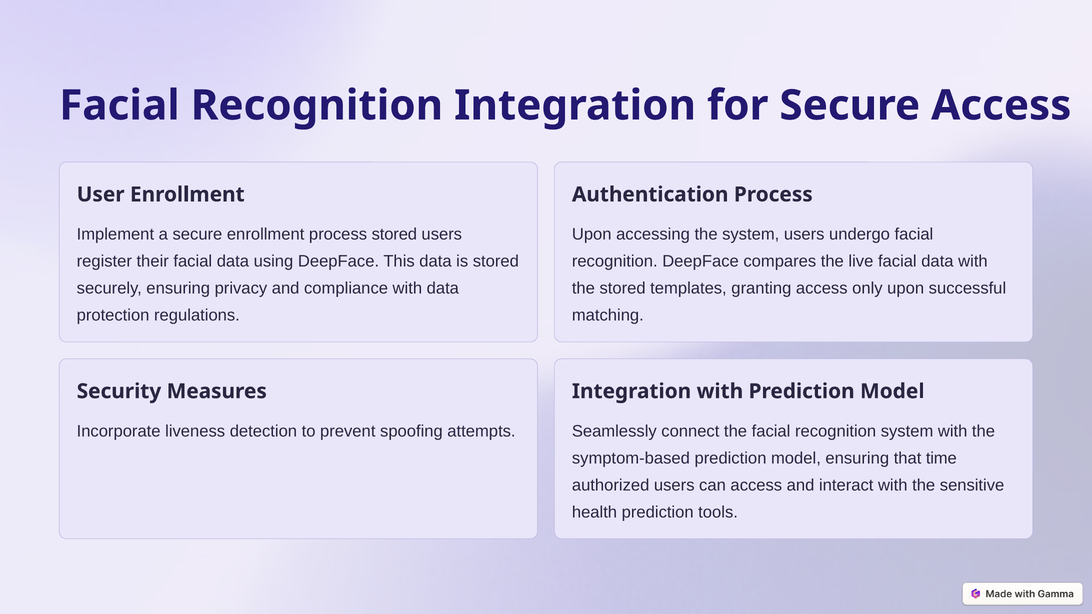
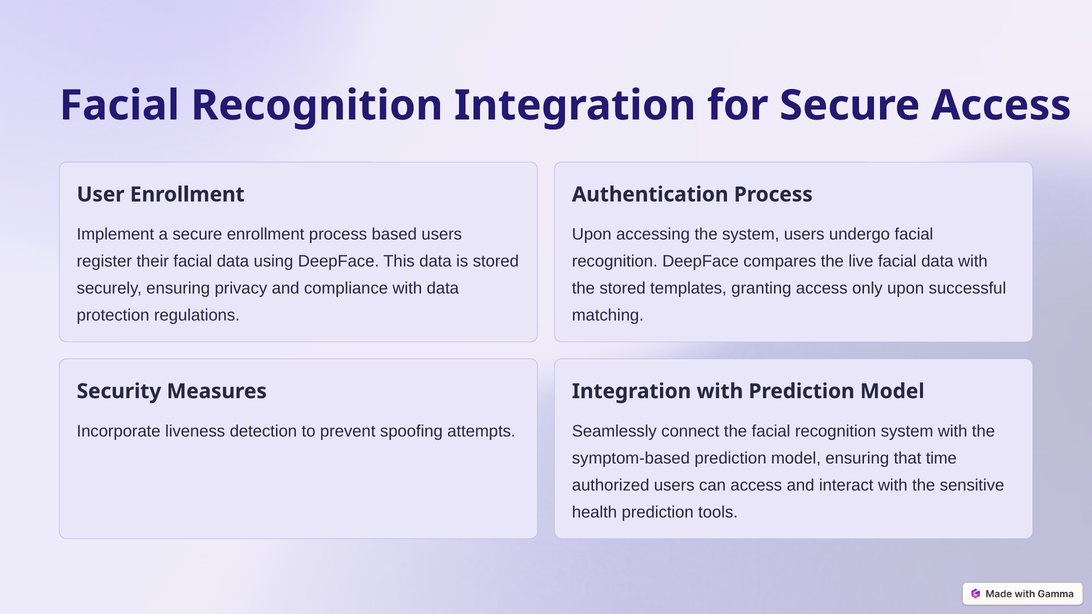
process stored: stored -> based (394, 234)
